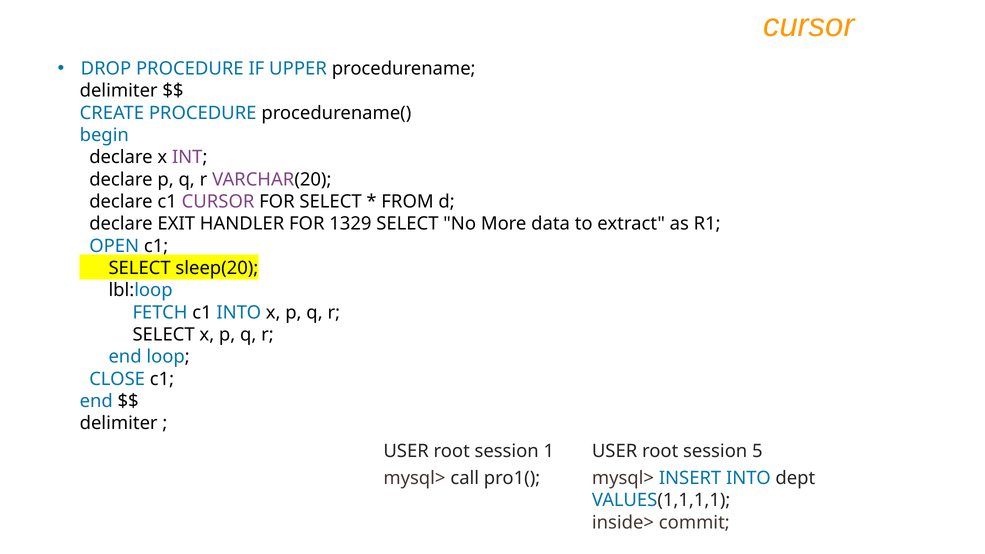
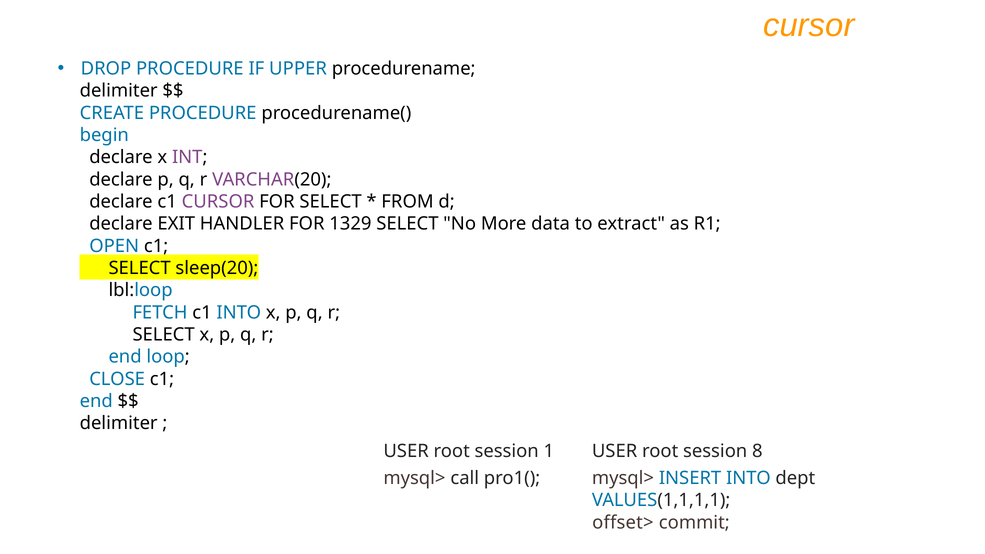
5: 5 -> 8 (757, 451)
inside>: inside> -> offset> (623, 522)
